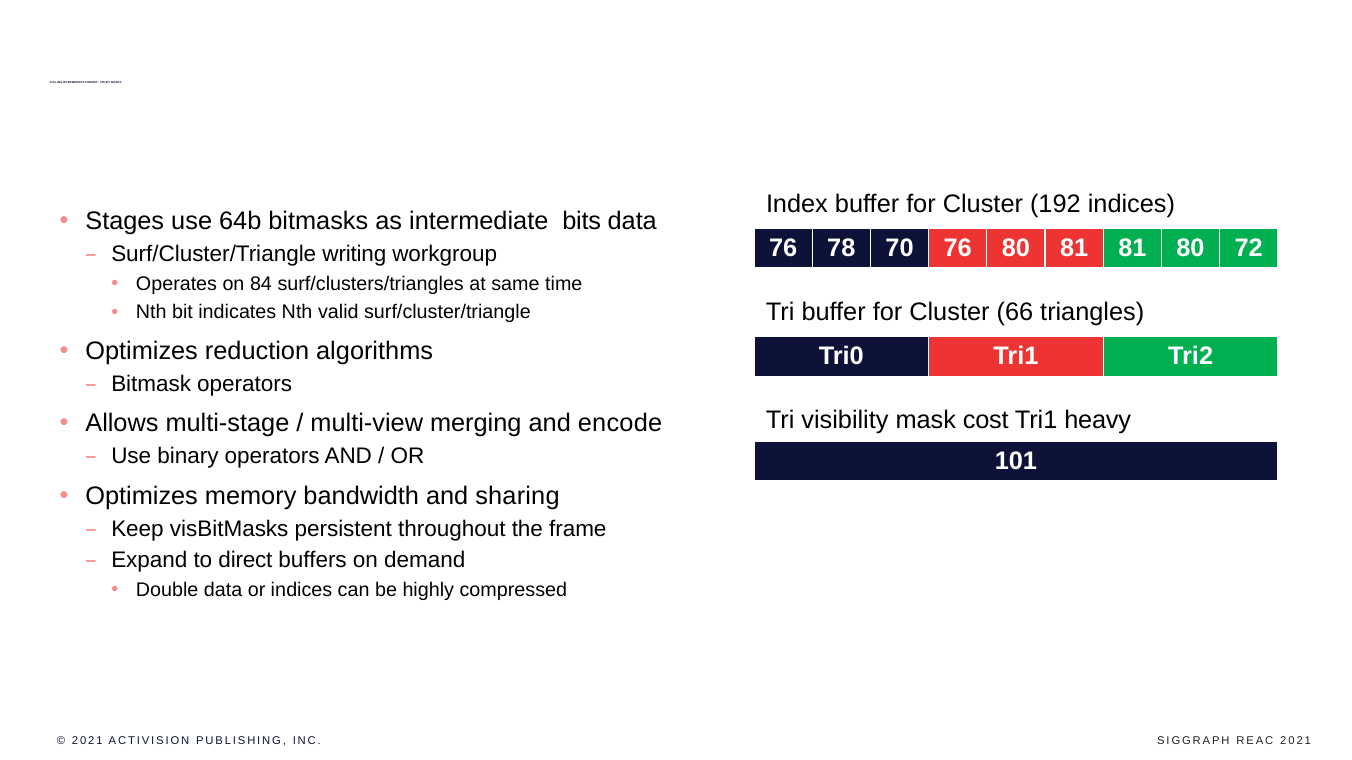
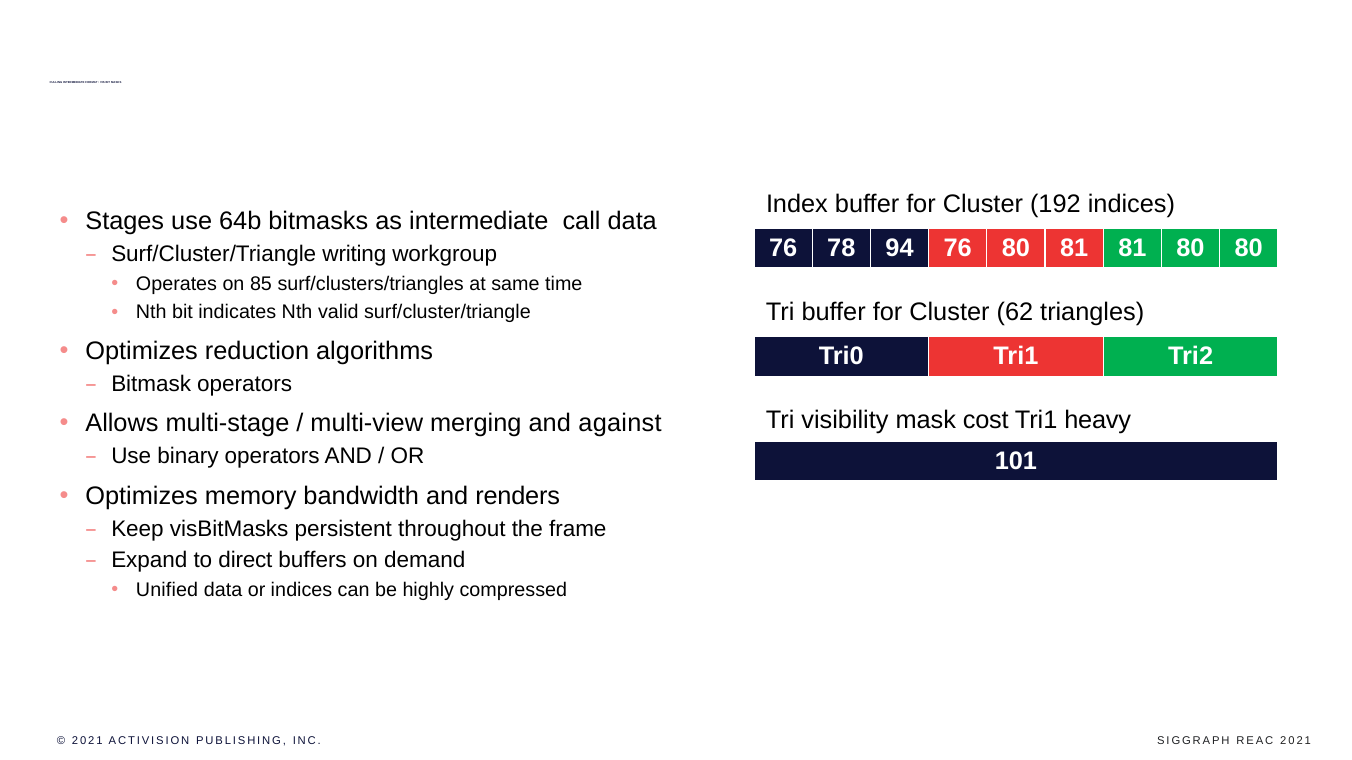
bits: bits -> call (582, 221)
70: 70 -> 94 (900, 248)
80 72: 72 -> 80 (1249, 248)
84: 84 -> 85 (261, 284)
66: 66 -> 62 (1015, 313)
encode: encode -> against (620, 424)
sharing: sharing -> renders (518, 497)
Double: Double -> Unified (167, 591)
